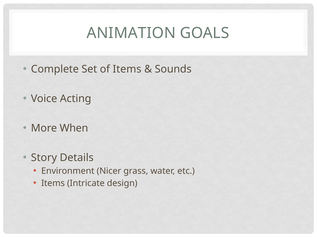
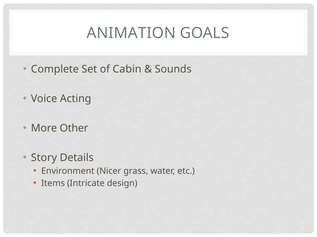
of Items: Items -> Cabin (127, 69)
When: When -> Other (74, 129)
